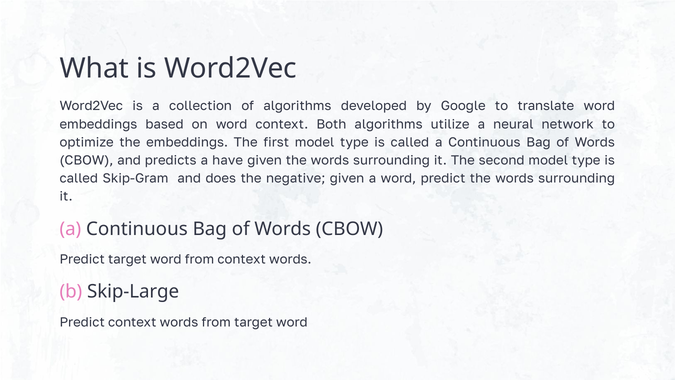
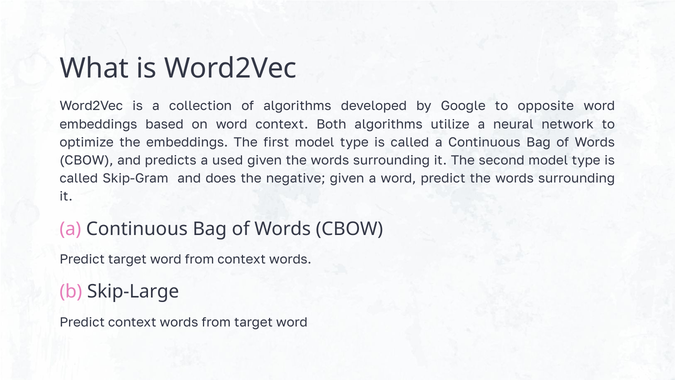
translate: translate -> opposite (546, 106)
have: have -> used (228, 160)
